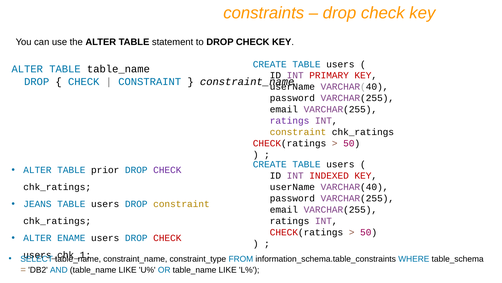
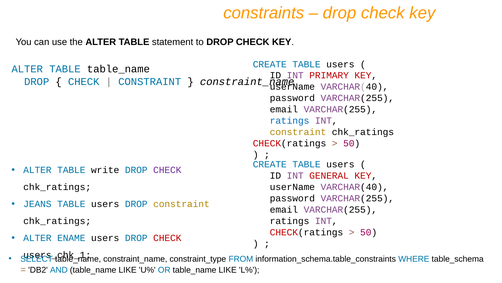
ratings colour: purple -> blue (290, 121)
prior: prior -> write (105, 170)
INDEXED: INDEXED -> GENERAL (329, 175)
